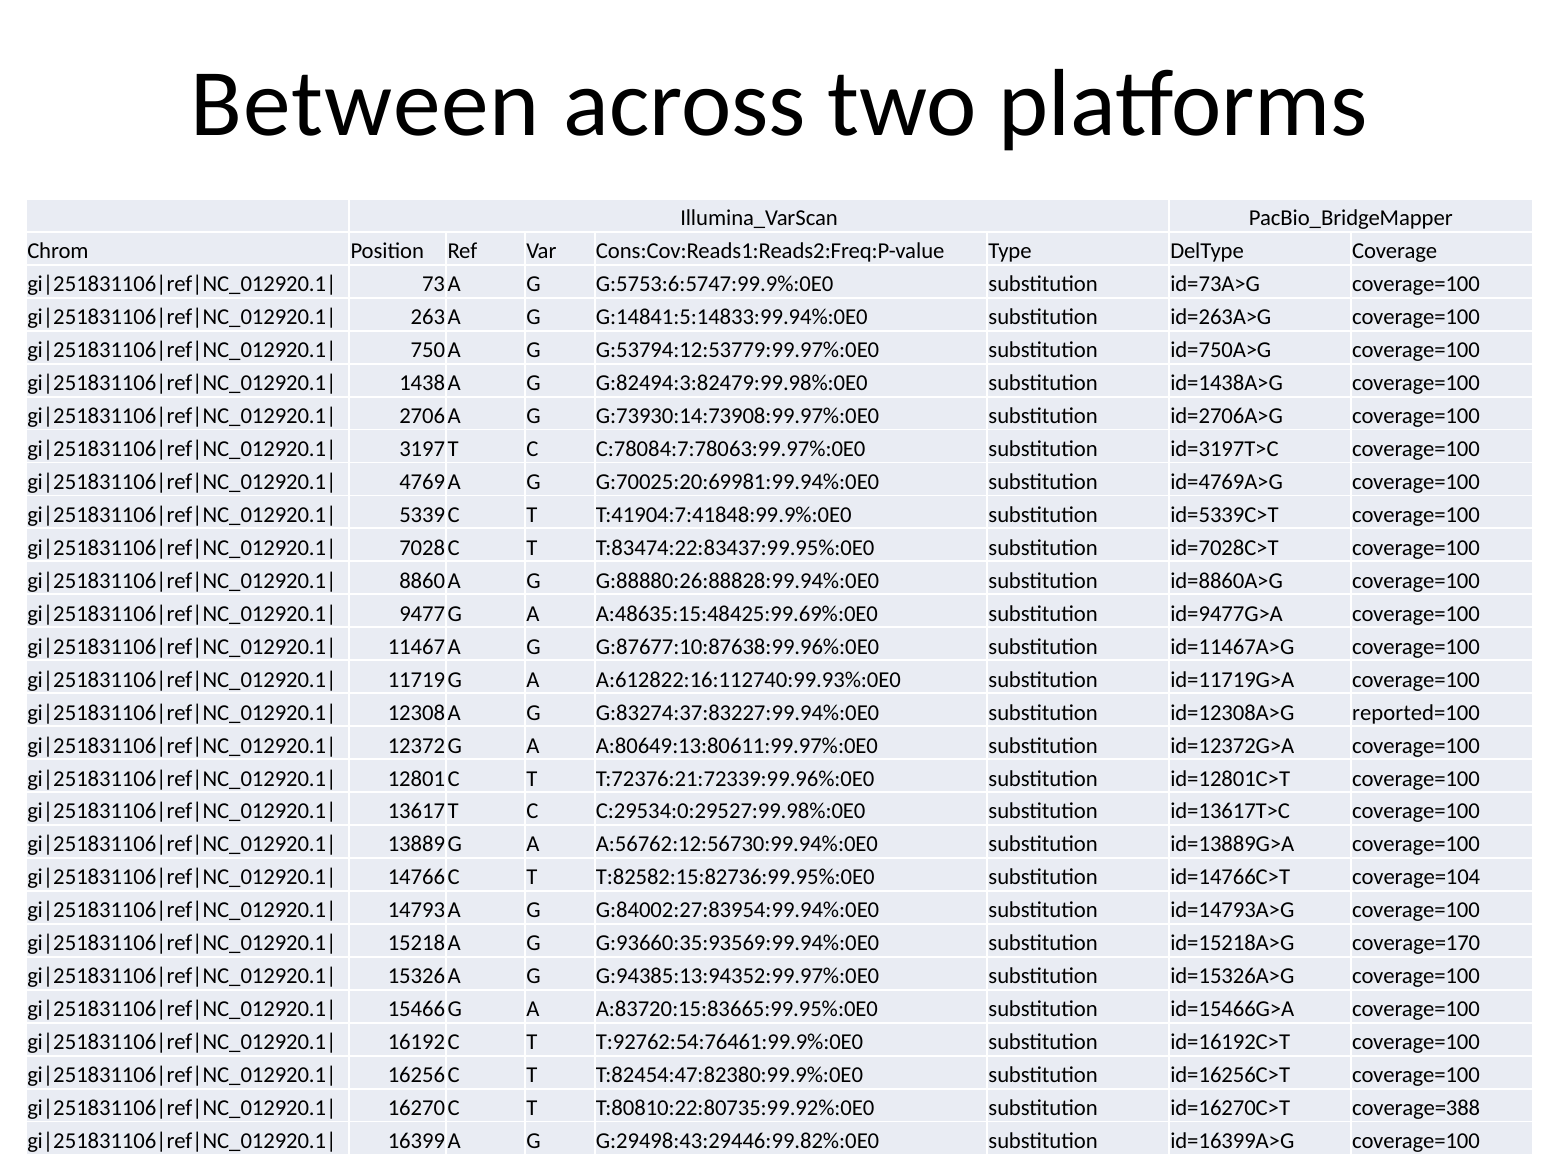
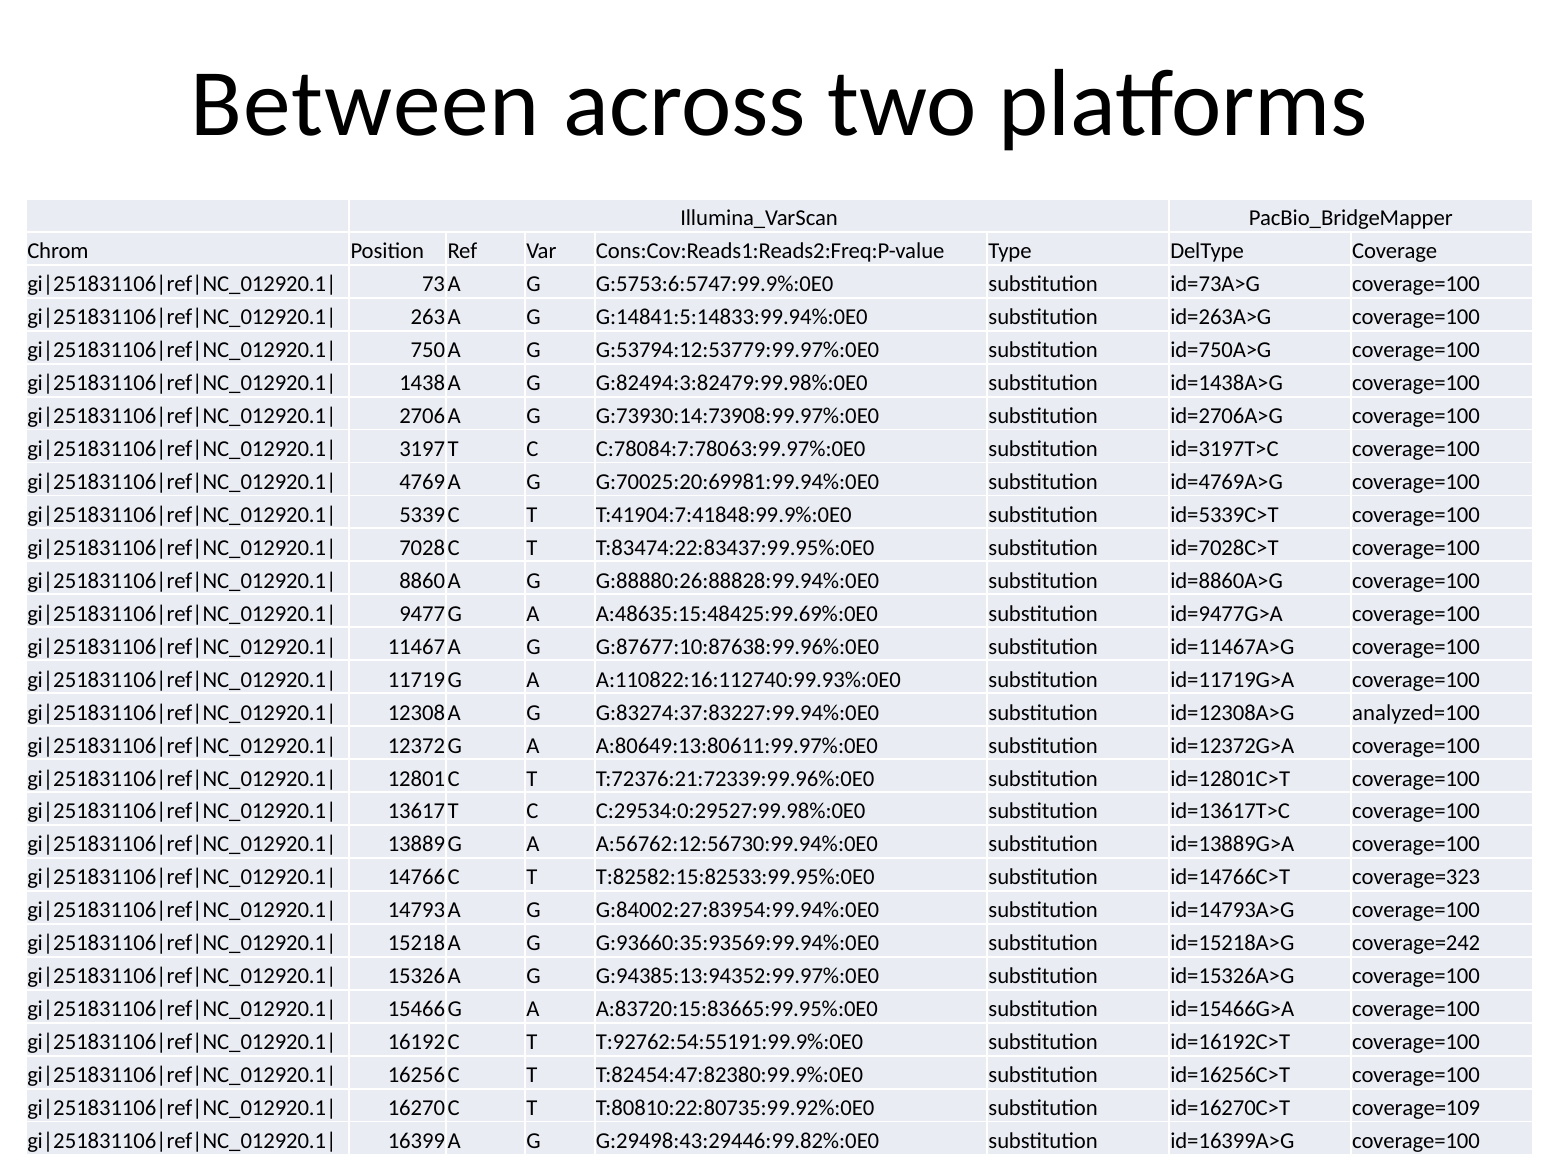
A:612822:16:112740:99.93%:0E0: A:612822:16:112740:99.93%:0E0 -> A:110822:16:112740:99.93%:0E0 (748, 680)
reported=100: reported=100 -> analyzed=100 (1416, 713)
T:82582:15:82736:99.95%:0E0: T:82582:15:82736:99.95%:0E0 -> T:82582:15:82533:99.95%:0E0 (735, 878)
coverage=104: coverage=104 -> coverage=323 (1416, 878)
coverage=170: coverage=170 -> coverage=242 (1416, 943)
T:92762:54:76461:99.9%:0E0: T:92762:54:76461:99.9%:0E0 -> T:92762:54:55191:99.9%:0E0 (730, 1042)
coverage=388: coverage=388 -> coverage=109 (1416, 1108)
